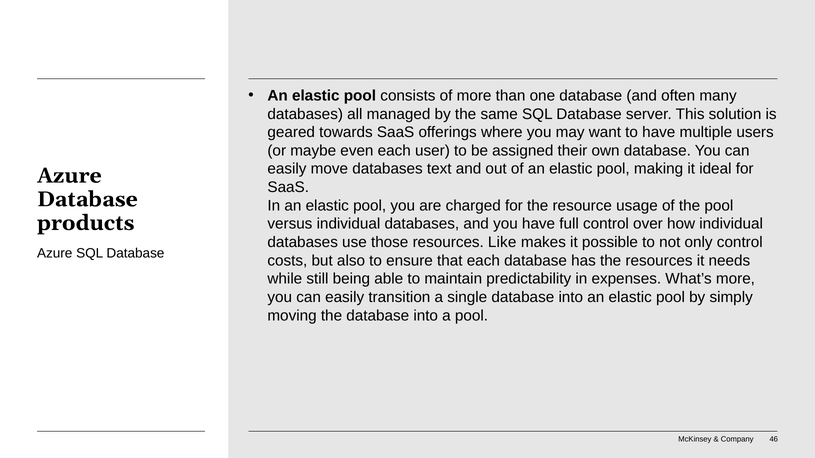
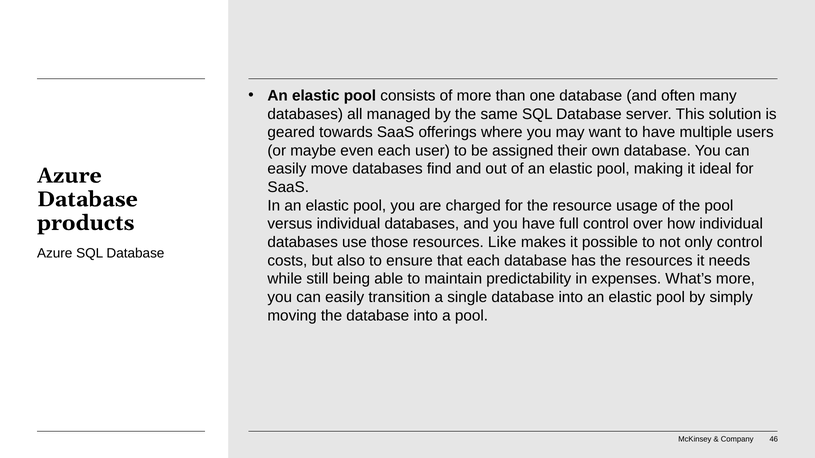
text: text -> find (439, 169)
